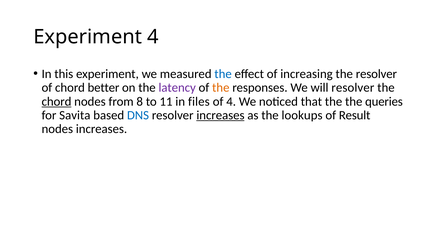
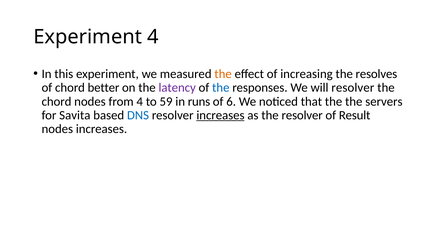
the colour: blue -> orange (223, 74)
the resolver: resolver -> resolves (376, 74)
the colour: orange -> blue (221, 88)
chord underline: present -> none (57, 102)
from 8: 8 -> 4 (140, 102)
11: 11 -> 59 (166, 102)
files: files -> runs (199, 102)
of 4: 4 -> 6 (231, 102)
queries: queries -> servers (384, 102)
the lookups: lookups -> resolver (302, 115)
